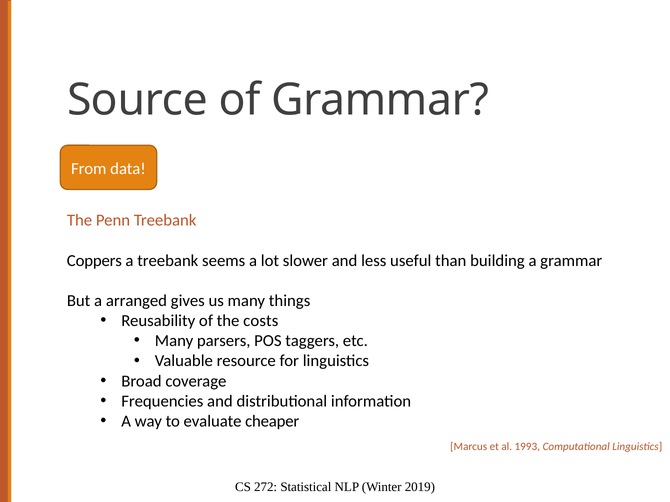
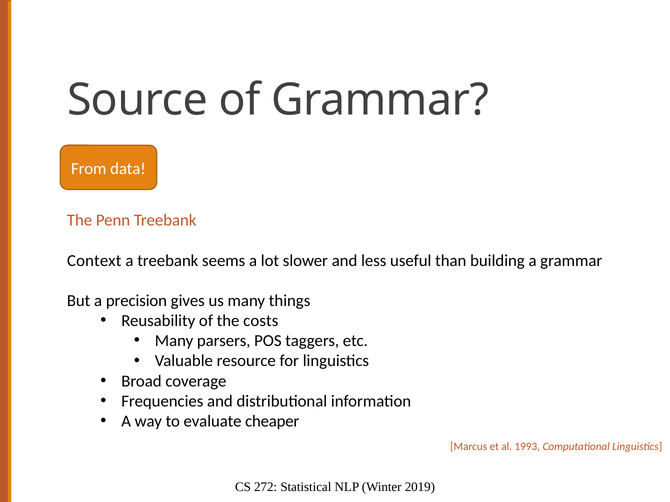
Coppers: Coppers -> Context (94, 261)
arranged: arranged -> precision (136, 301)
